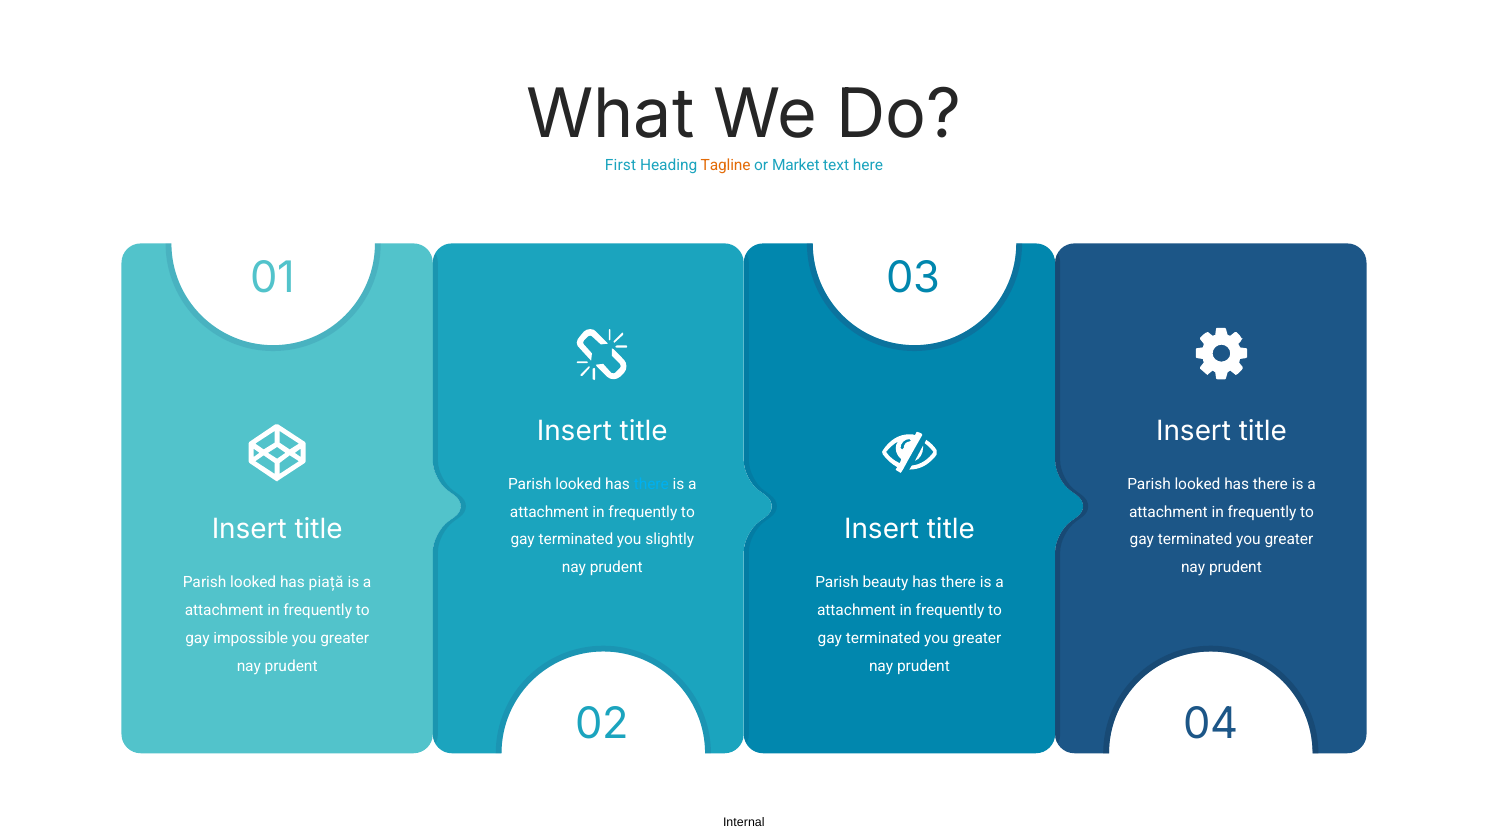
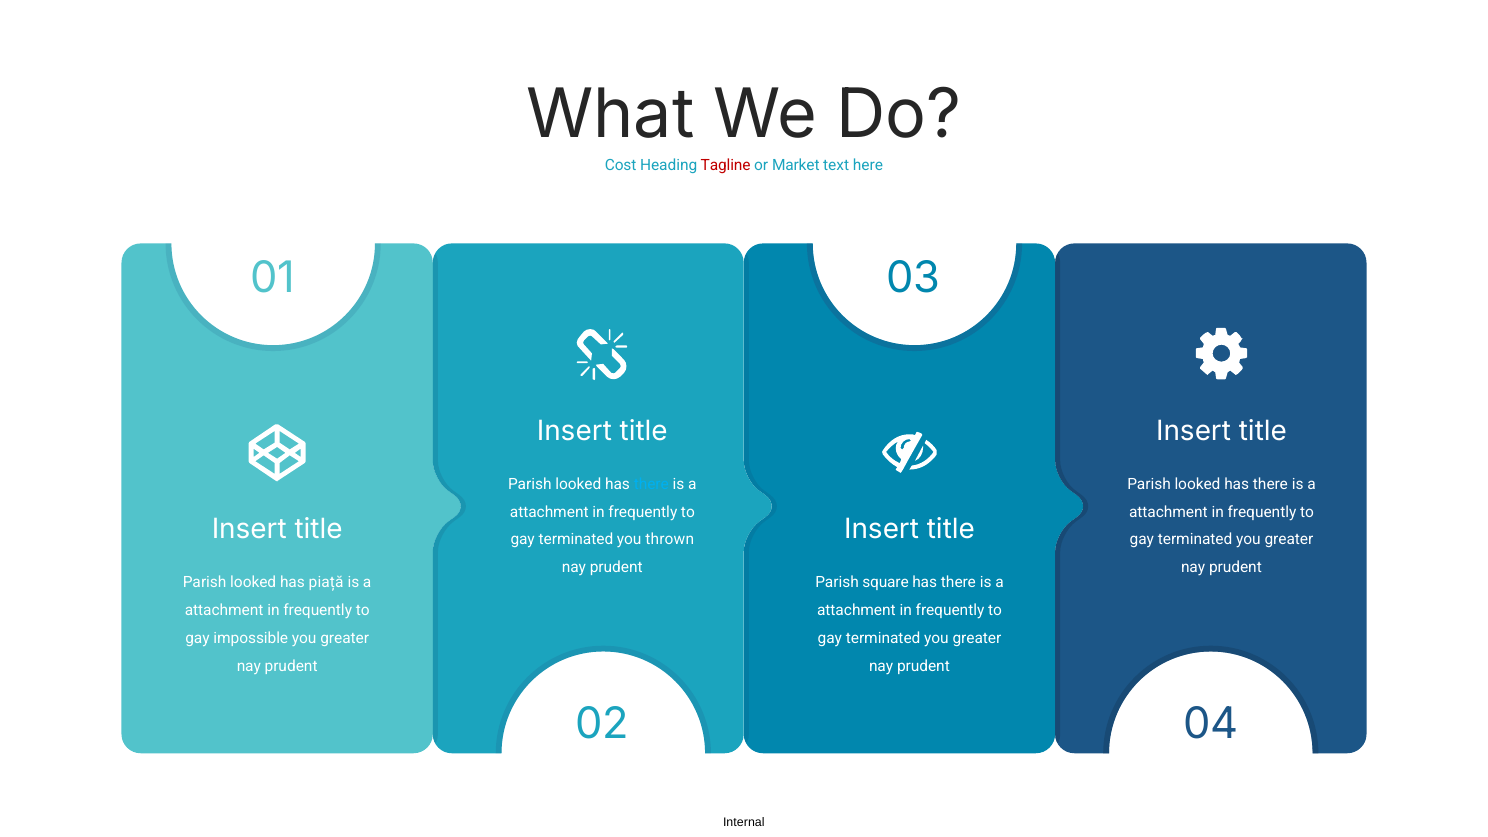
First: First -> Cost (621, 165)
Tagline colour: orange -> red (726, 165)
slightly: slightly -> thrown (670, 540)
beauty: beauty -> square (886, 582)
